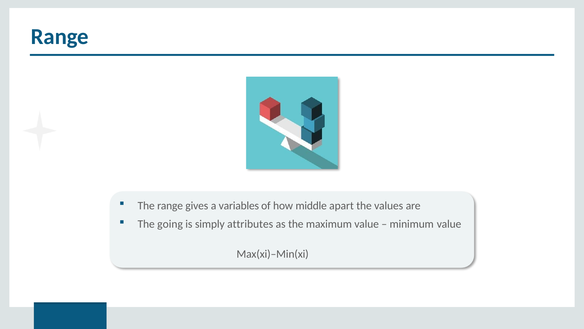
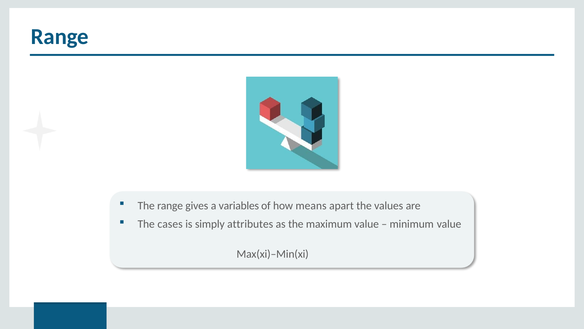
middle: middle -> means (311, 205)
going: going -> cases (170, 224)
